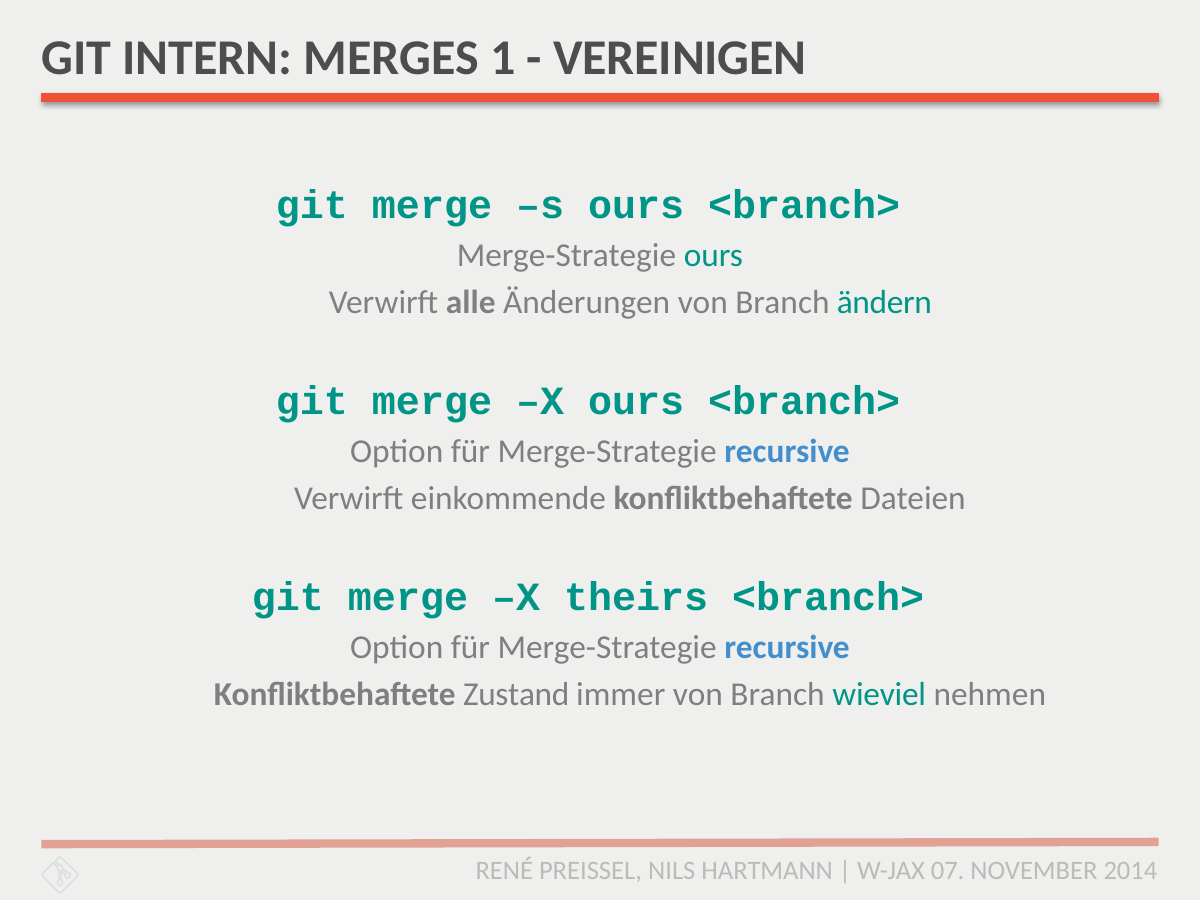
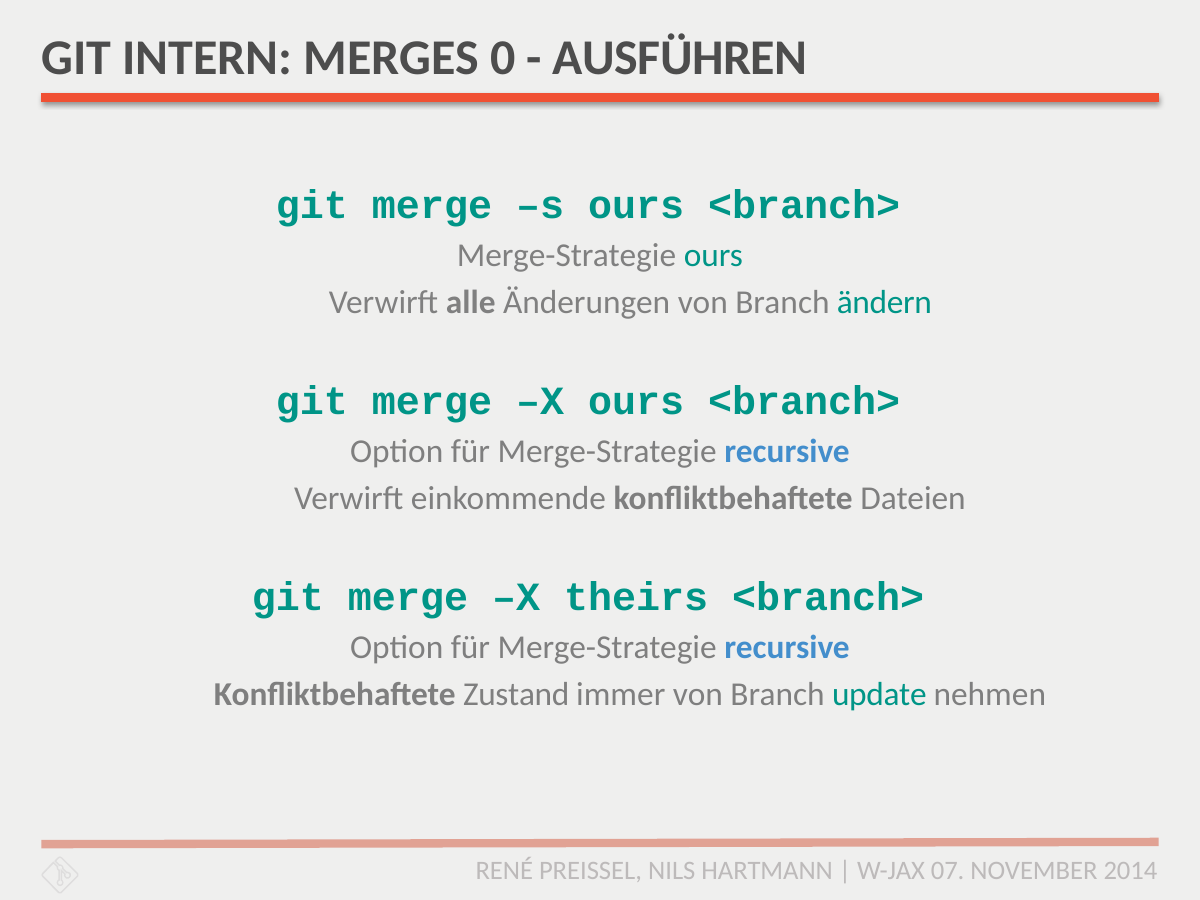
1: 1 -> 0 (503, 58)
VEREINIGEN: VEREINIGEN -> AUSFÜHREN (680, 58)
wieviel: wieviel -> update (879, 694)
